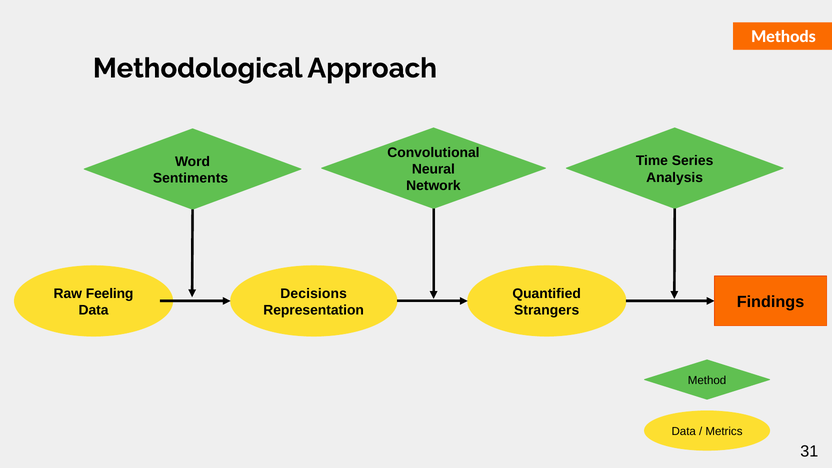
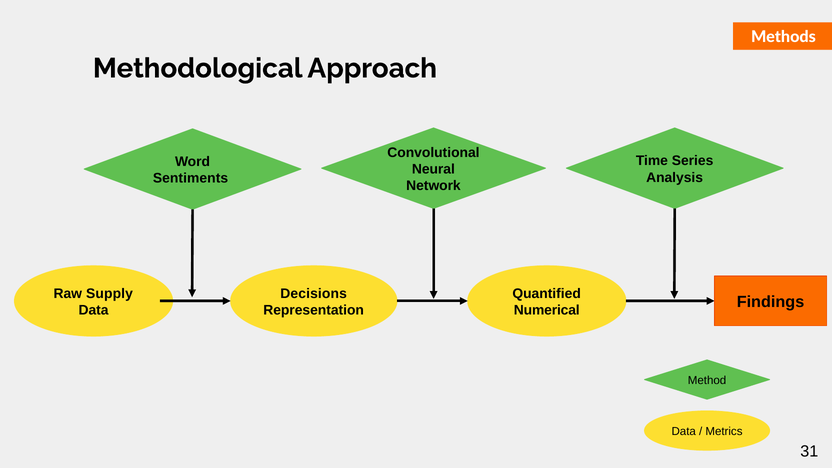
Feeling: Feeling -> Supply (109, 294)
Strangers: Strangers -> Numerical (547, 310)
